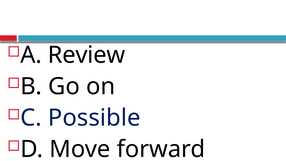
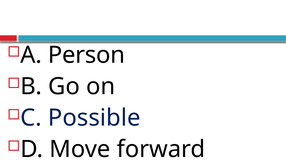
Review: Review -> Person (86, 55)
